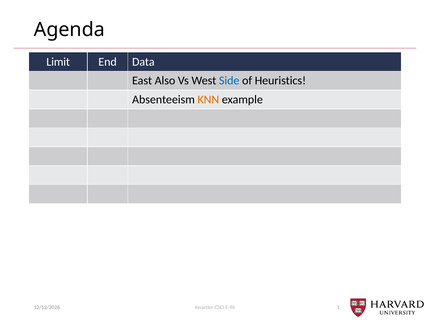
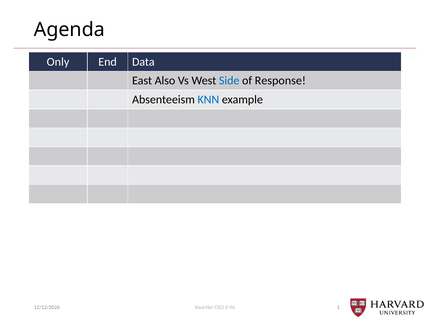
Limit: Limit -> Only (58, 62)
Heuristics: Heuristics -> Response (280, 81)
KNN colour: orange -> blue (208, 100)
